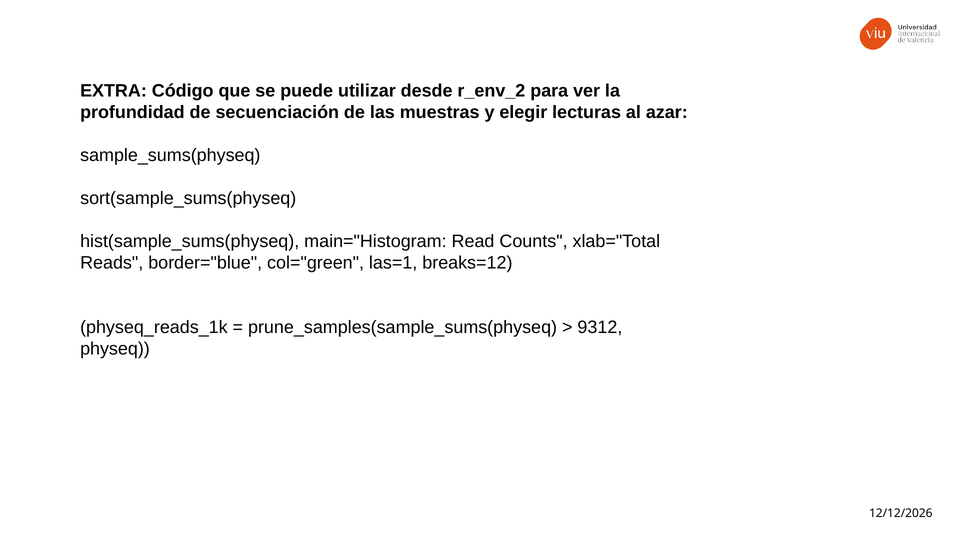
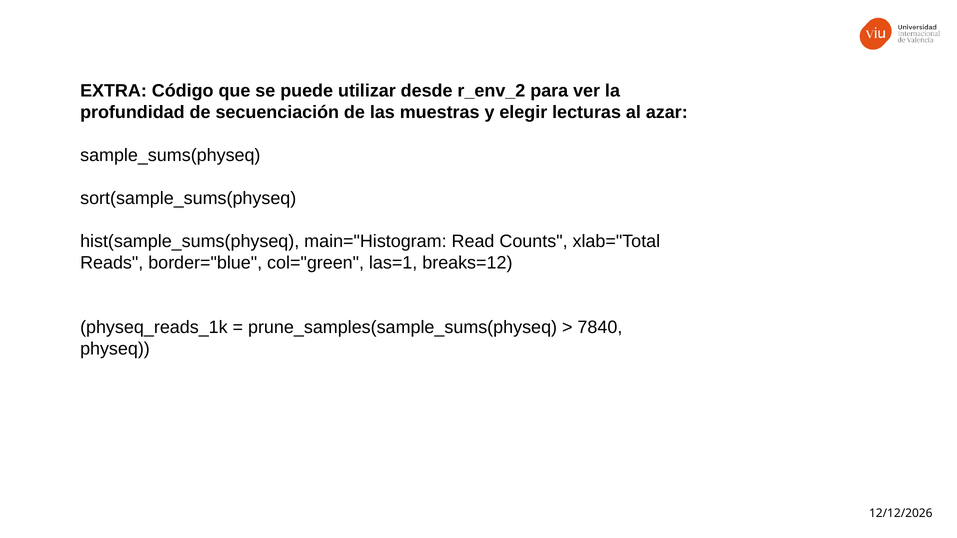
9312: 9312 -> 7840 (600, 328)
